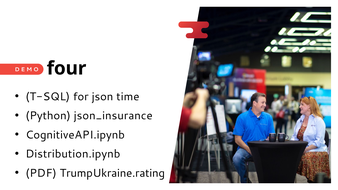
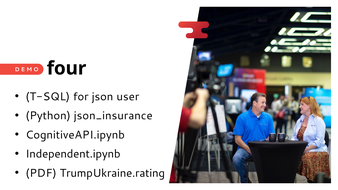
time: time -> user (128, 97)
Distribution.ipynb: Distribution.ipynb -> Independent.ipynb (73, 154)
